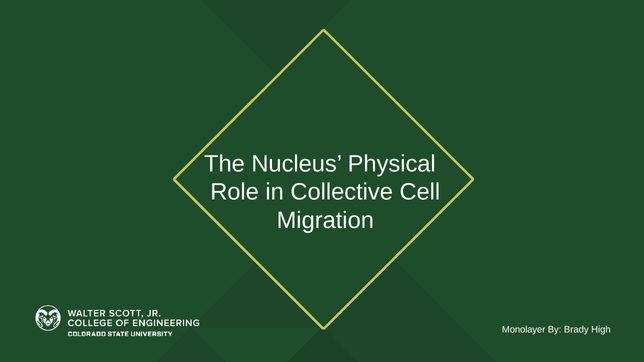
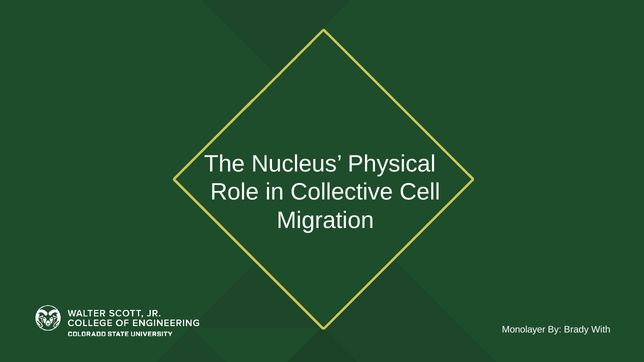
High: High -> With (601, 330)
